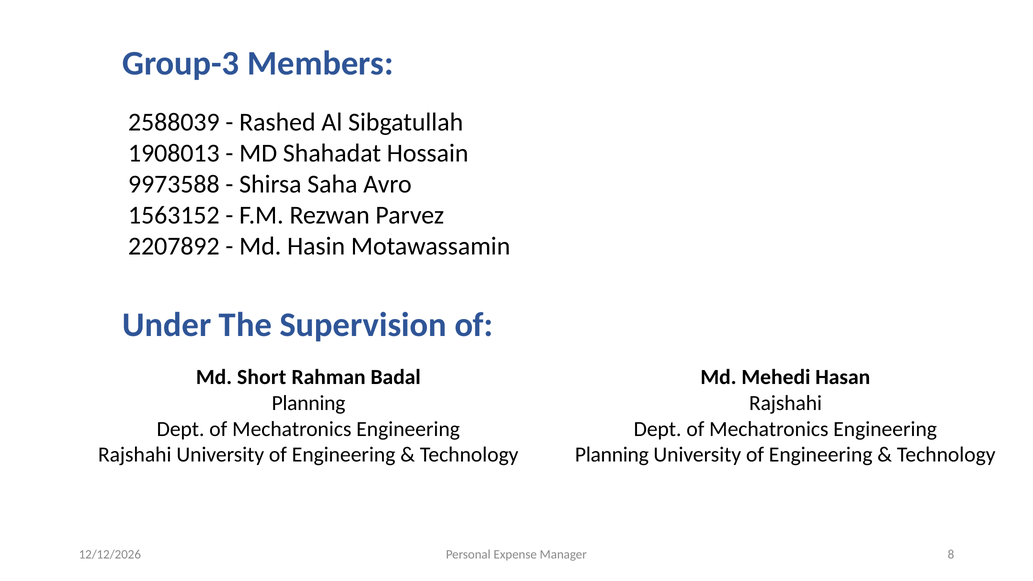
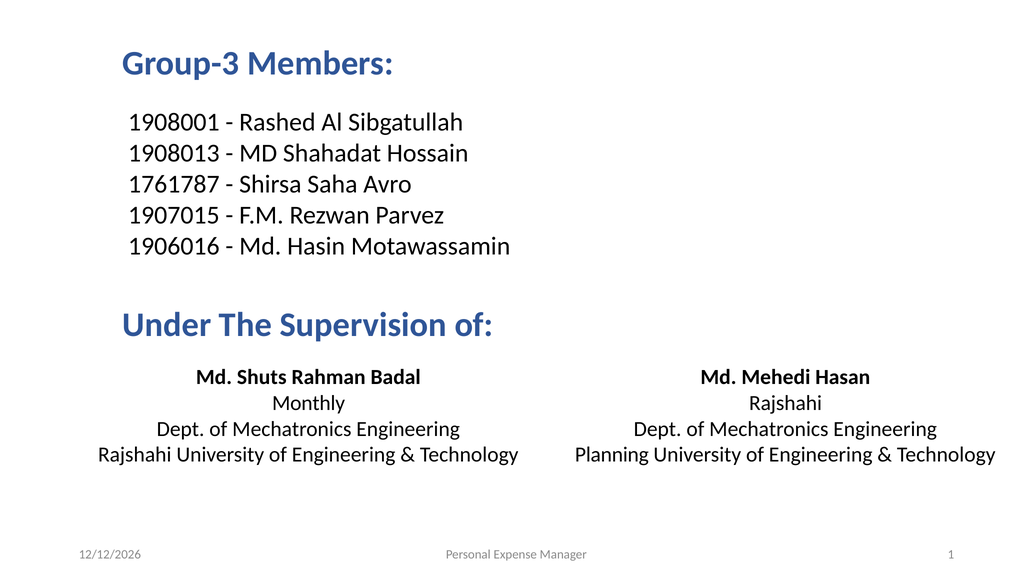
2588039: 2588039 -> 1908001 (174, 122)
9973588: 9973588 -> 1761787 (174, 184)
1563152: 1563152 -> 1907015 (174, 215)
2207892: 2207892 -> 1906016 (174, 246)
Short: Short -> Shuts (262, 377)
Planning: Planning -> Monthly (309, 403)
8: 8 -> 1 (951, 555)
